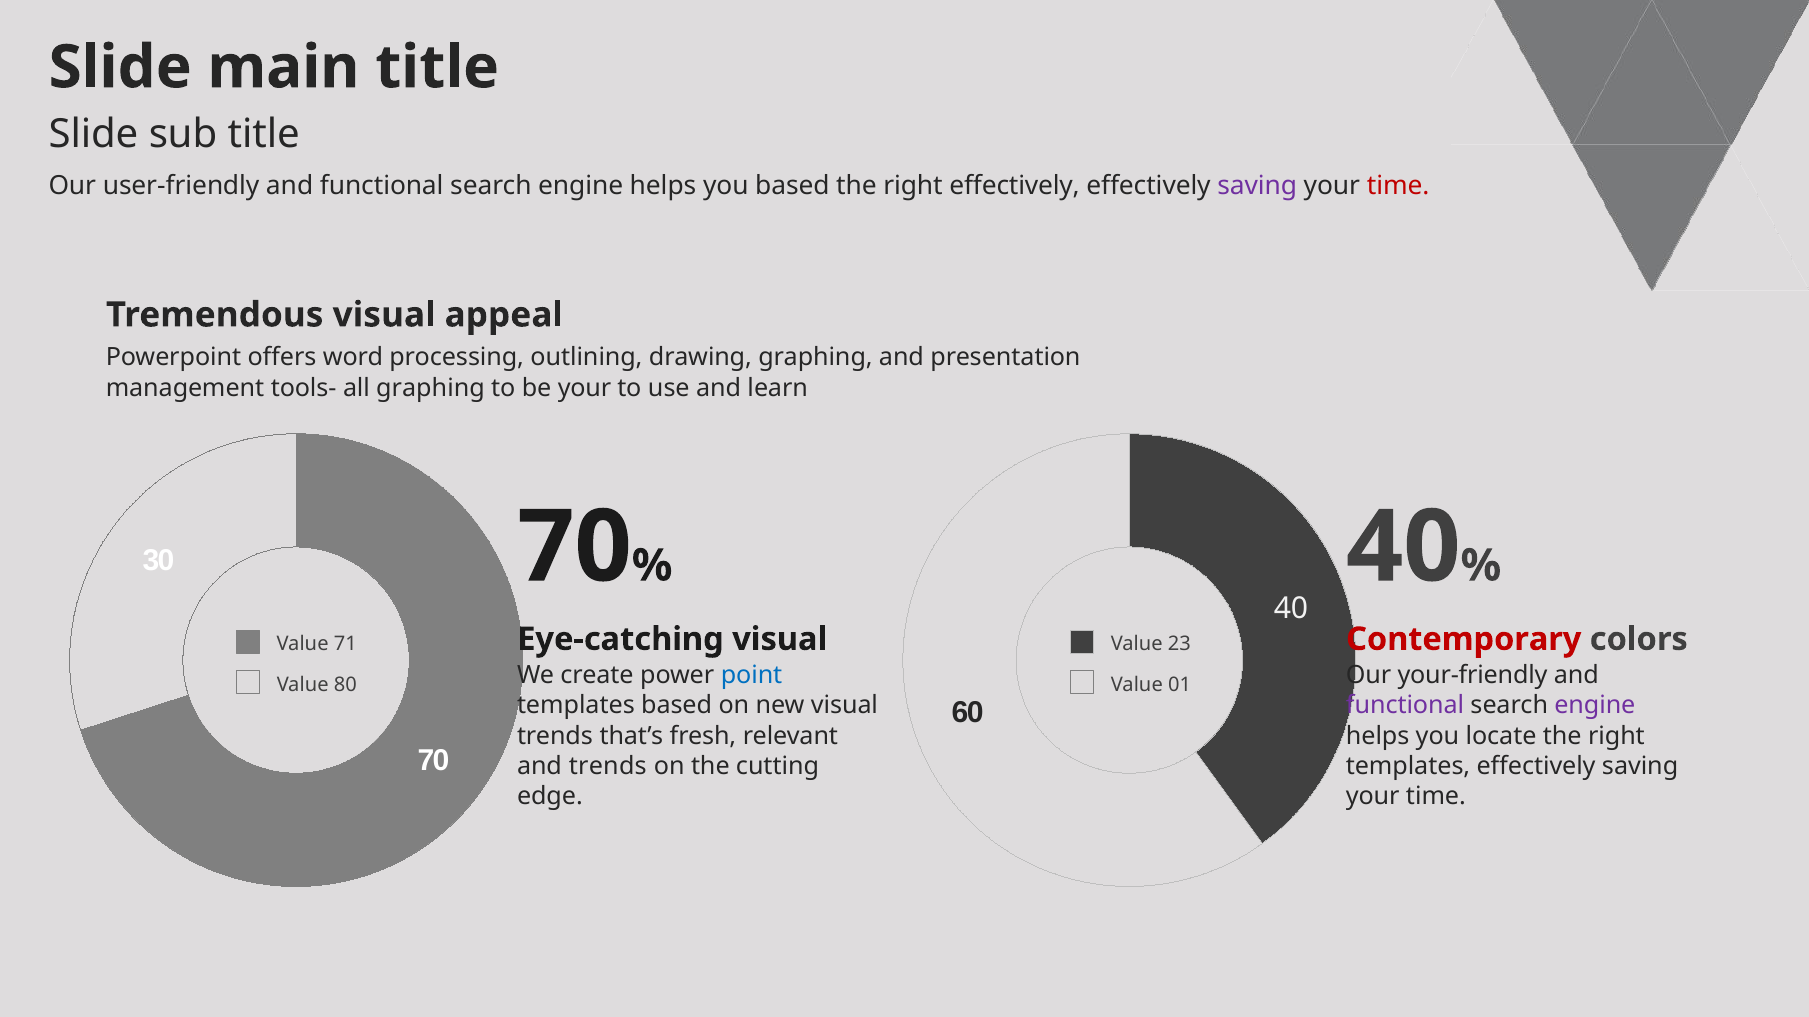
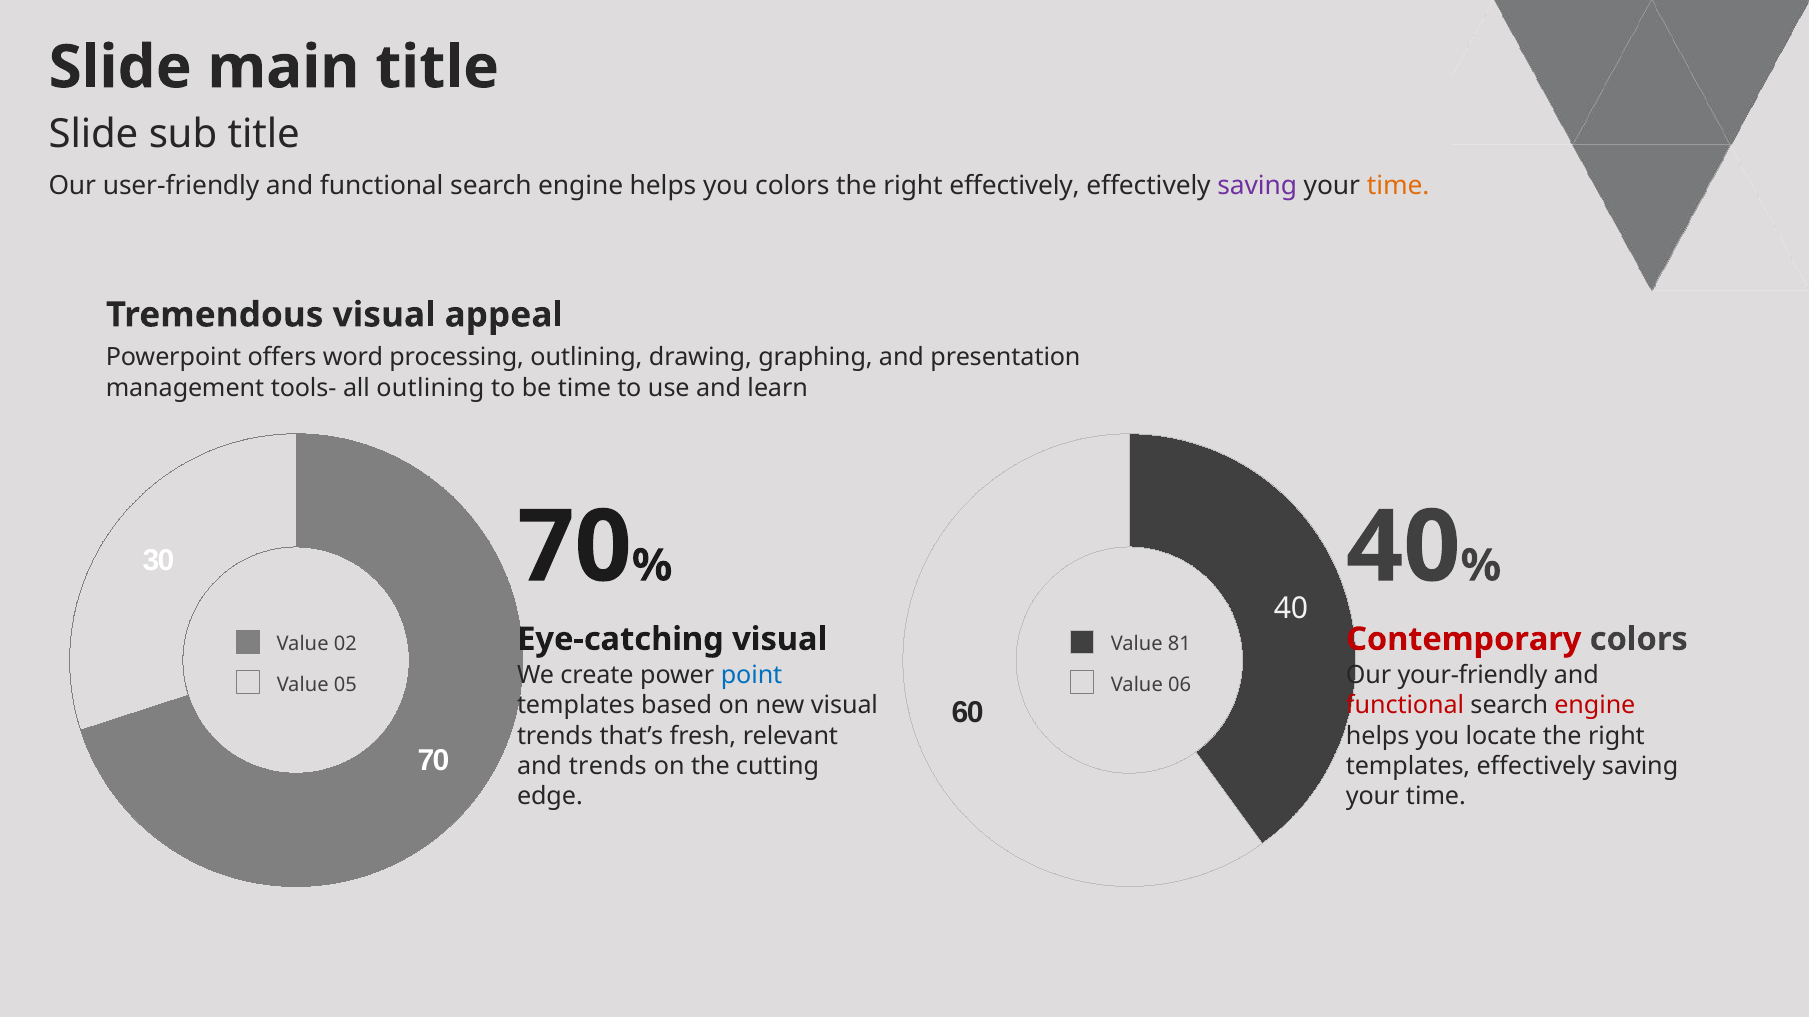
you based: based -> colors (792, 186)
time colour: red -> orange (1398, 186)
all graphing: graphing -> outlining (430, 388)
be your: your -> time (584, 388)
71: 71 -> 02 (345, 645)
23: 23 -> 81 (1179, 645)
80: 80 -> 05 (345, 685)
01: 01 -> 06 (1180, 685)
functional colour: purple -> red (1405, 706)
engine colour: purple -> red (1595, 706)
